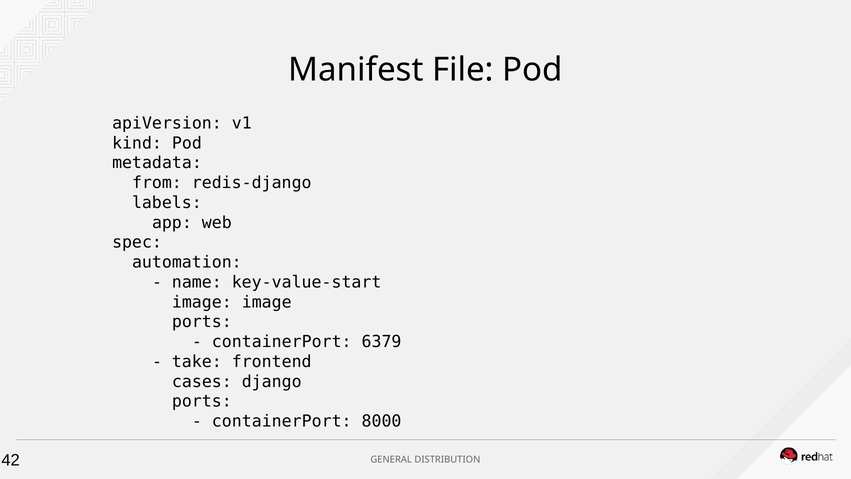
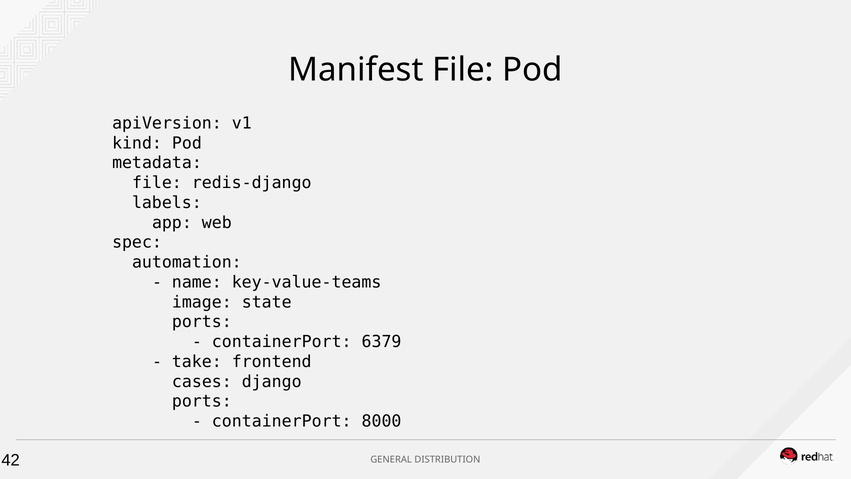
from: from -> file (157, 183)
key-value-start: key-value-start -> key-value-teams (307, 282)
image image: image -> state (267, 302)
